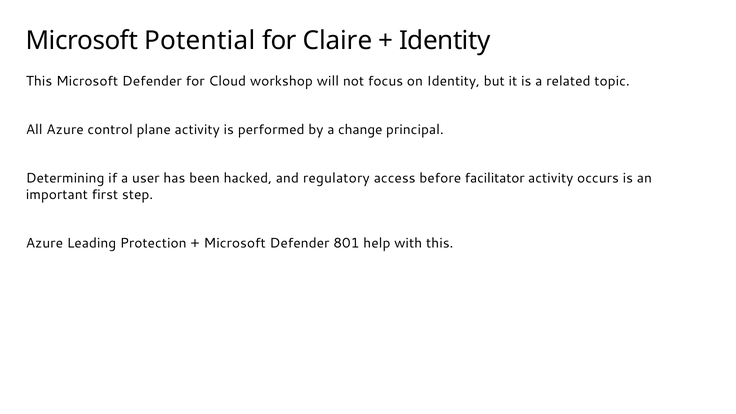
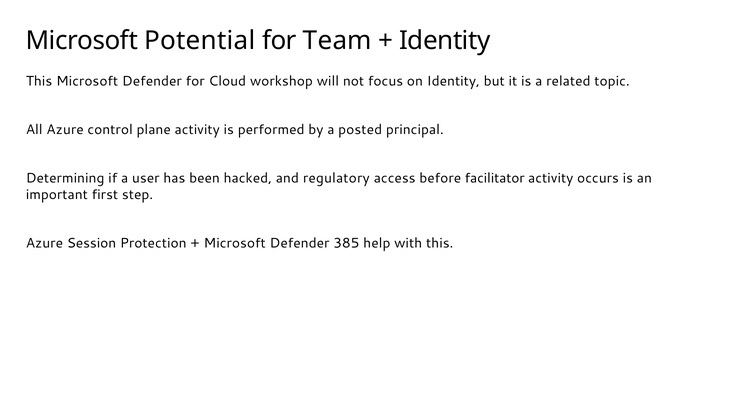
Claire: Claire -> Team (337, 41)
change: change -> posted (360, 130)
Leading: Leading -> Session (92, 243)
801: 801 -> 385 (346, 243)
